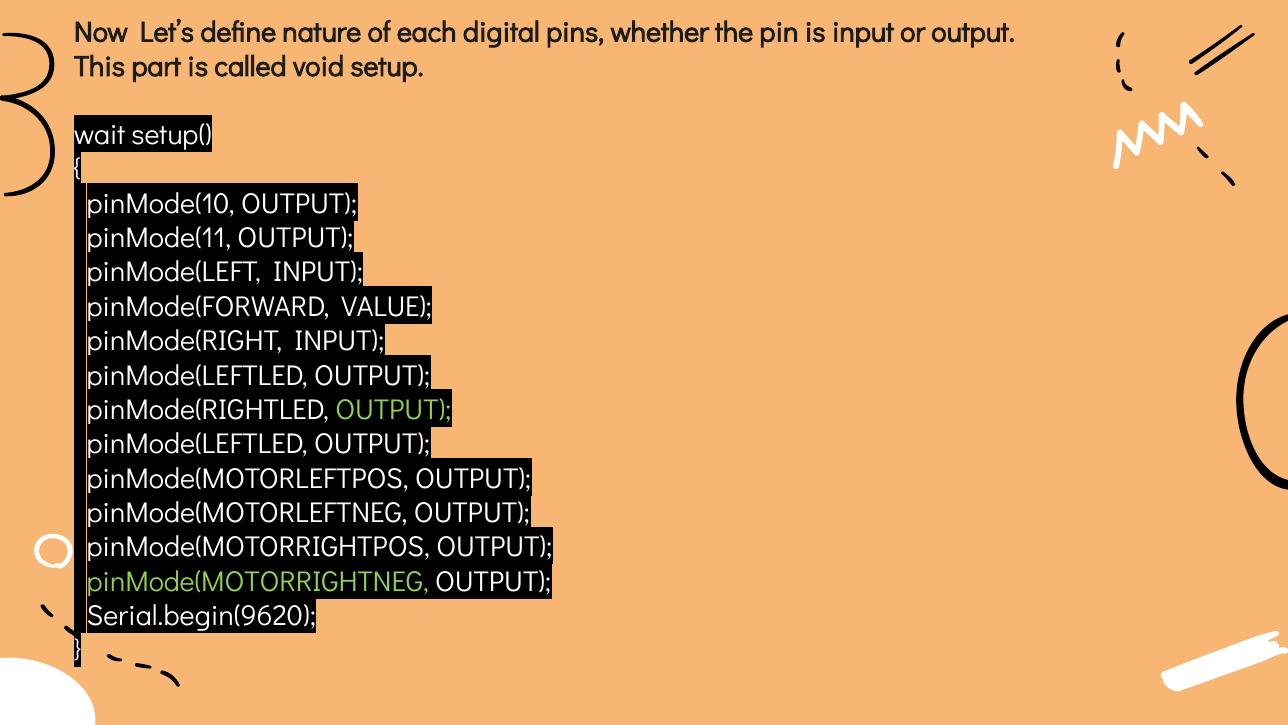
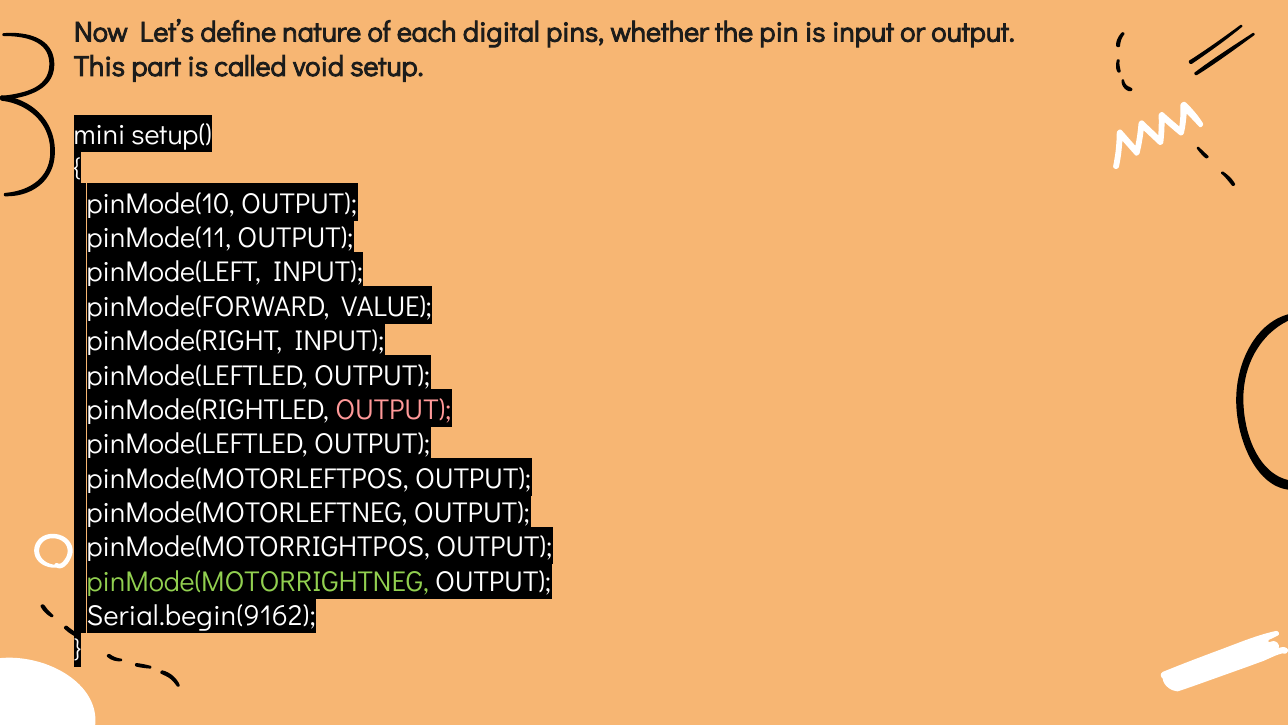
wait: wait -> mini (100, 135)
OUTPUT colour: light green -> pink (393, 410)
Serial.begin(9620: Serial.begin(9620 -> Serial.begin(9162 (201, 616)
